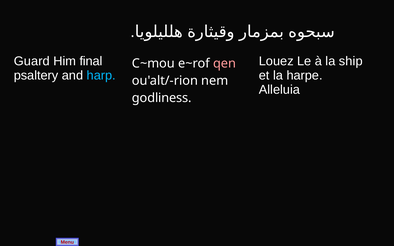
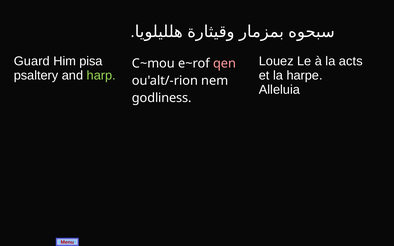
final: final -> pisa (91, 61)
ship: ship -> acts (351, 61)
harp colour: light blue -> light green (101, 76)
